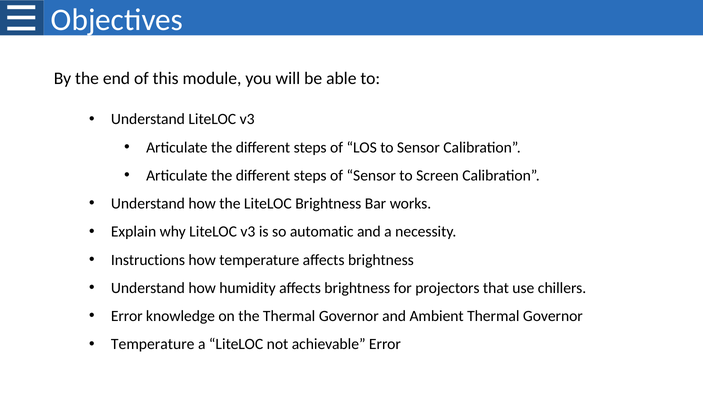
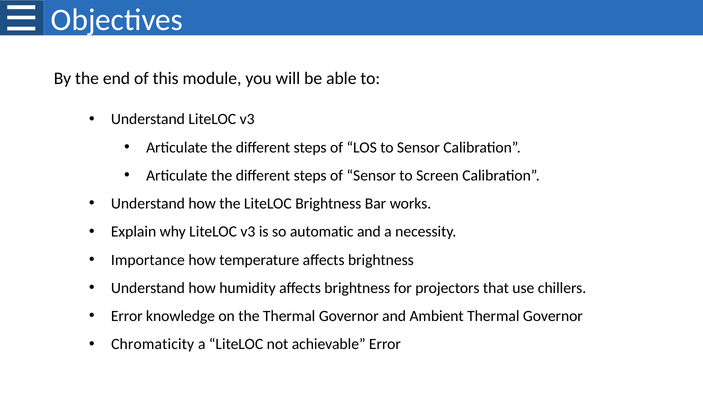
Instructions: Instructions -> Importance (148, 260)
Temperature: Temperature -> Chromaticity (153, 344)
